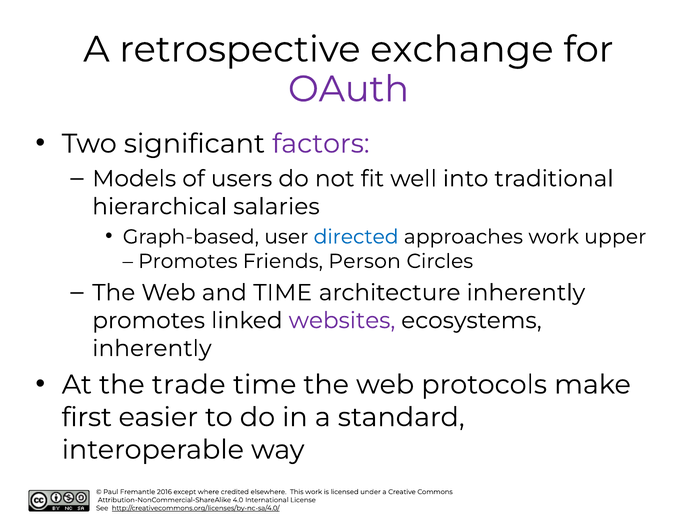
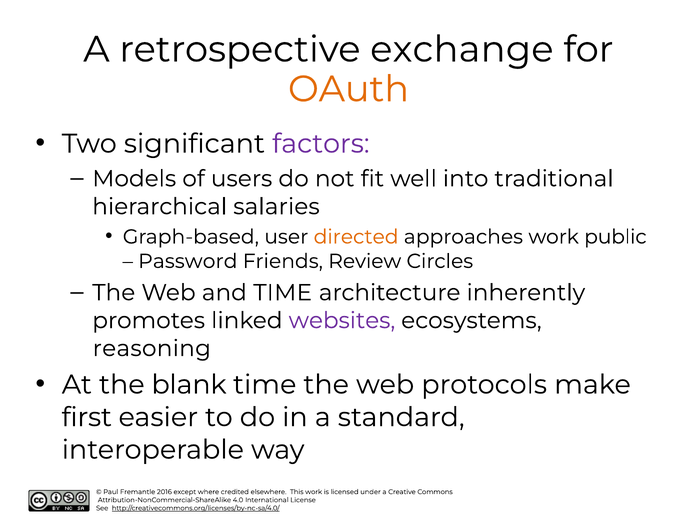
OAuth colour: purple -> orange (349, 89)
directed colour: blue -> orange (356, 237)
upper: upper -> public (615, 237)
Promotes: Promotes -> Password (188, 261)
Person: Person -> Review (365, 261)
inherently: inherently -> reasoning (152, 348)
trade: trade -> blank (189, 384)
